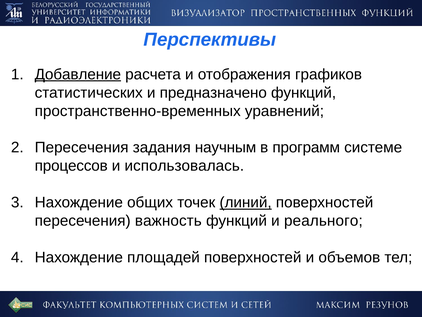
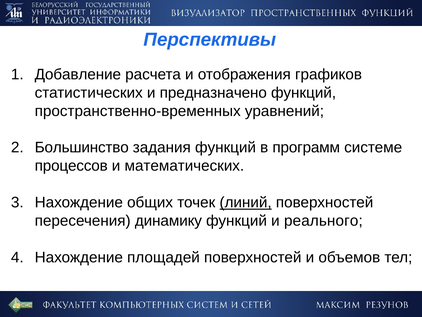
Добавление underline: present -> none (78, 74)
Пересечения: Пересечения -> Большинство (82, 147)
задания научным: научным -> функций (225, 147)
использовалась: использовалась -> математических (184, 166)
важность: важность -> динамику (168, 220)
